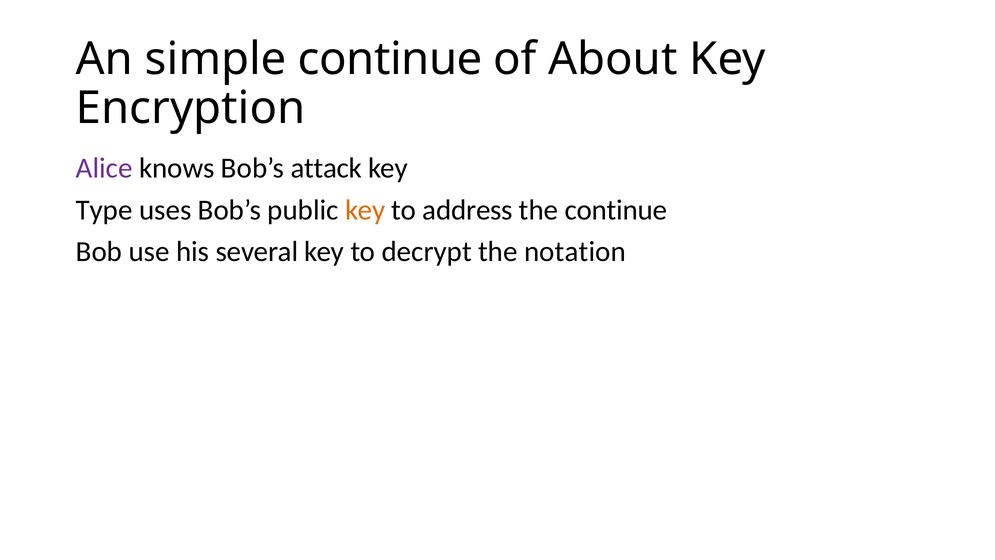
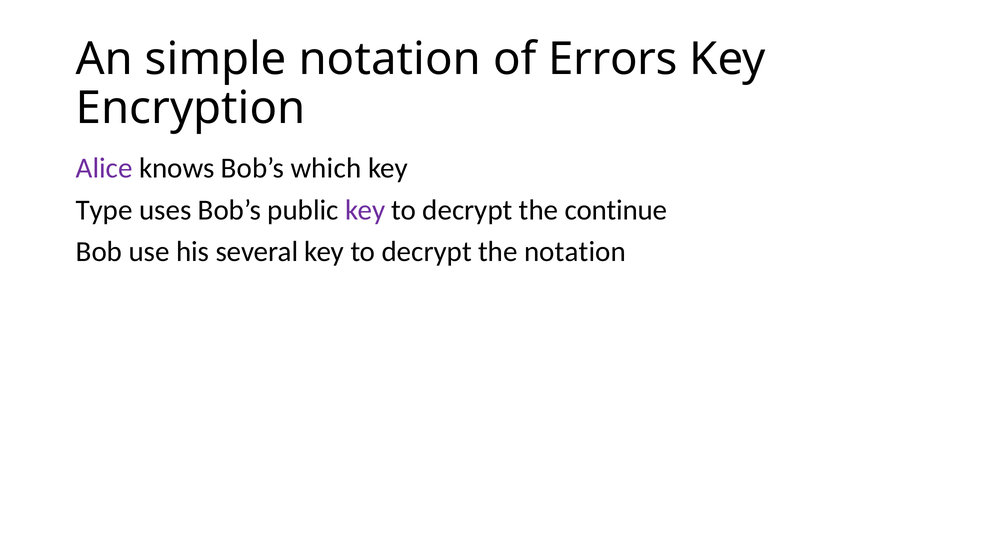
simple continue: continue -> notation (390, 59)
About: About -> Errors (613, 59)
attack: attack -> which (326, 168)
key colour: orange -> purple (365, 210)
address: address -> decrypt (467, 210)
